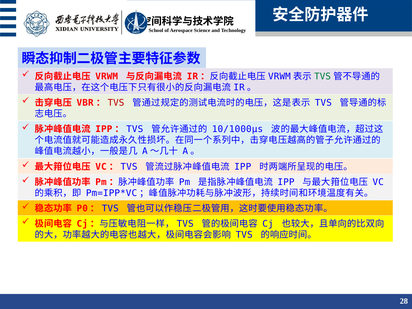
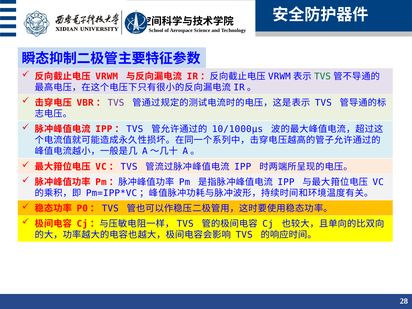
TVS colour: red -> purple (116, 103)
